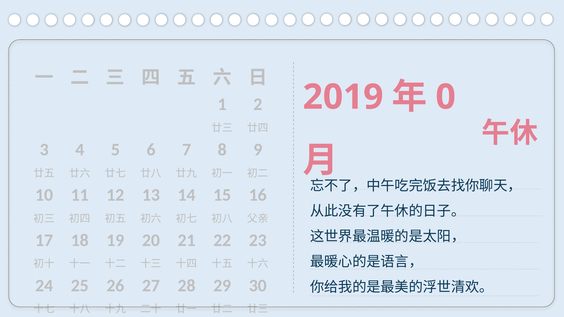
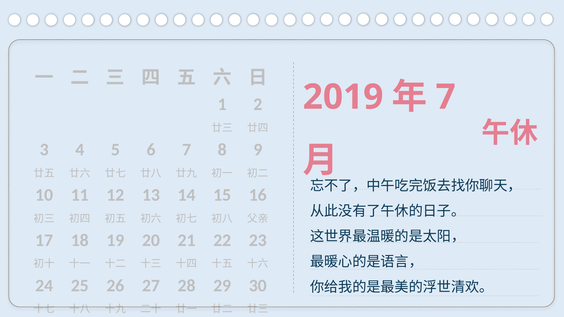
0: 0 -> 7 (446, 97)
